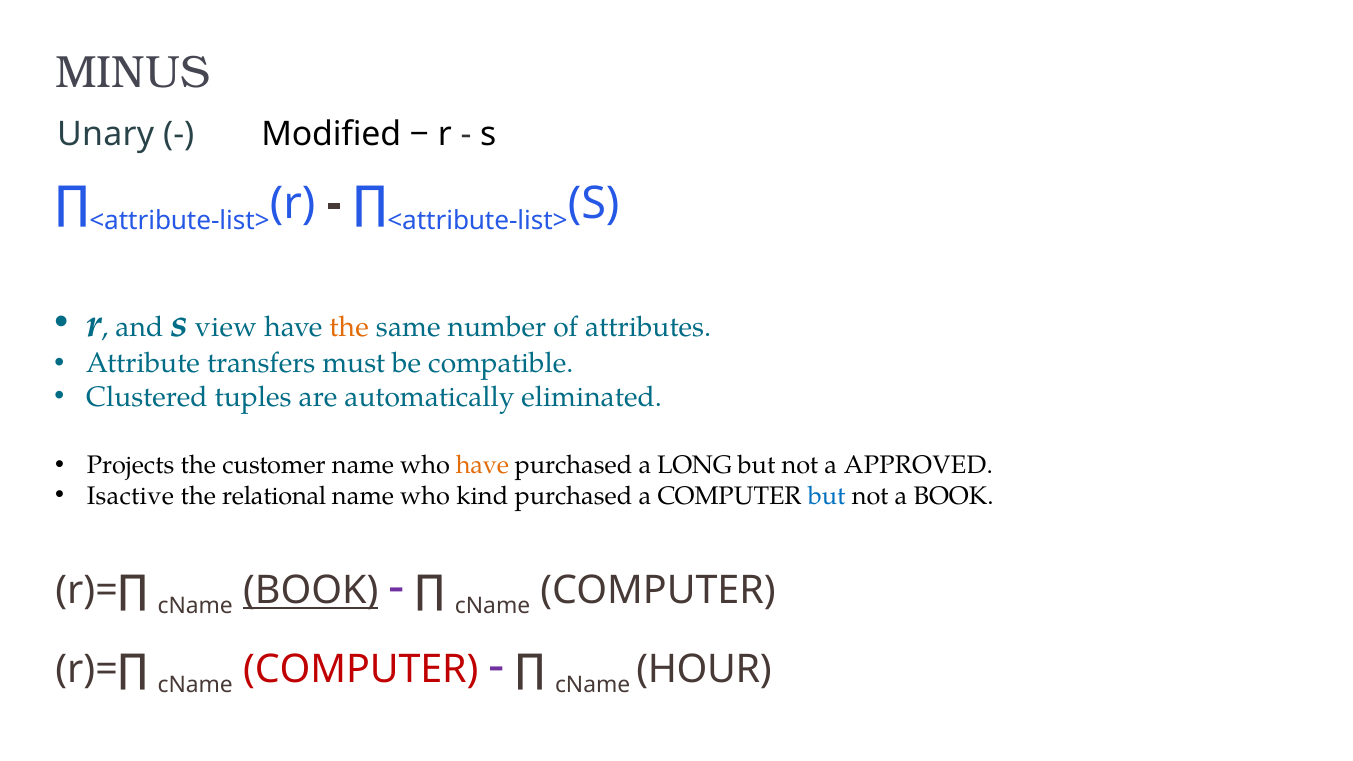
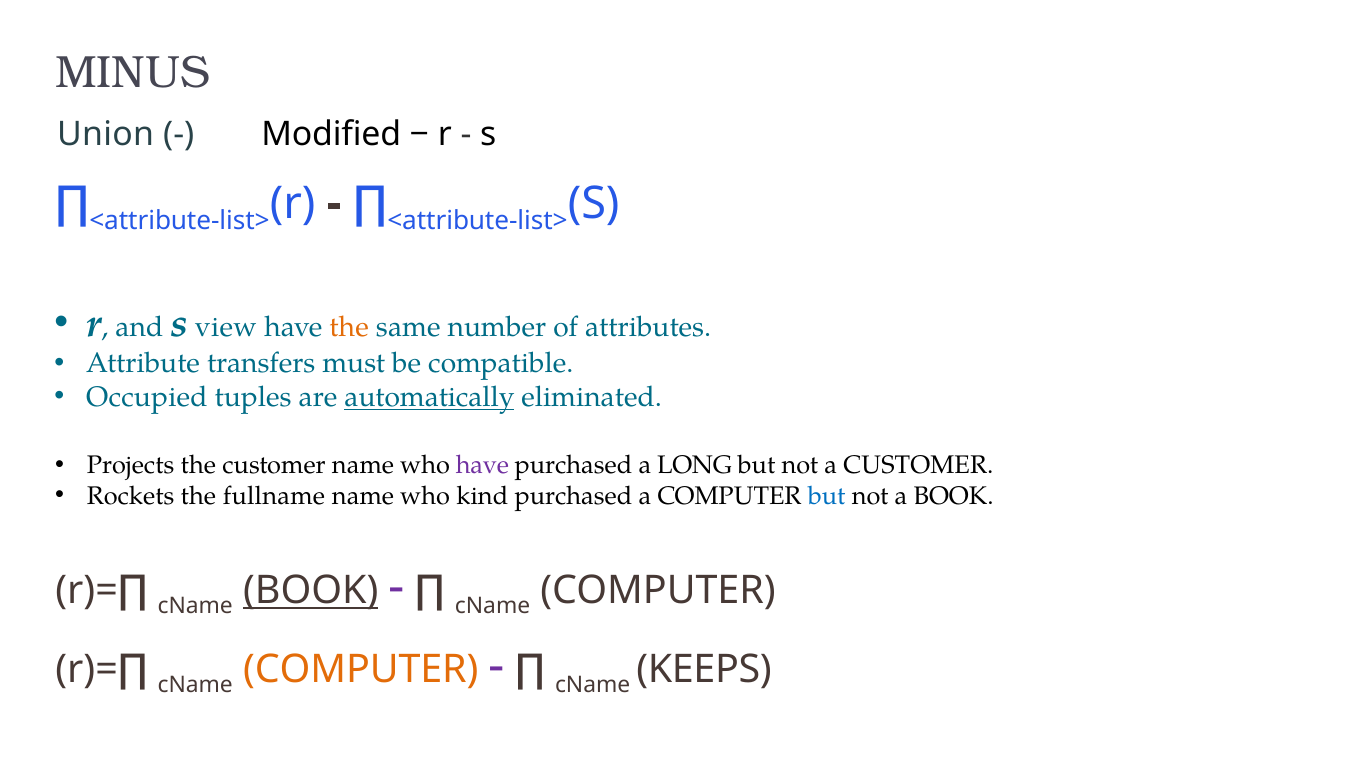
Unary: Unary -> Union (106, 135)
Clustered: Clustered -> Occupied (147, 397)
automatically underline: none -> present (429, 397)
have colour: orange -> purple (482, 465)
a APPROVED: APPROVED -> CUSTOMER (918, 465)
Isactive: Isactive -> Rockets (131, 496)
relational: relational -> fullname (274, 496)
COMPUTER colour: red -> orange (361, 670)
HOUR: HOUR -> KEEPS (704, 670)
